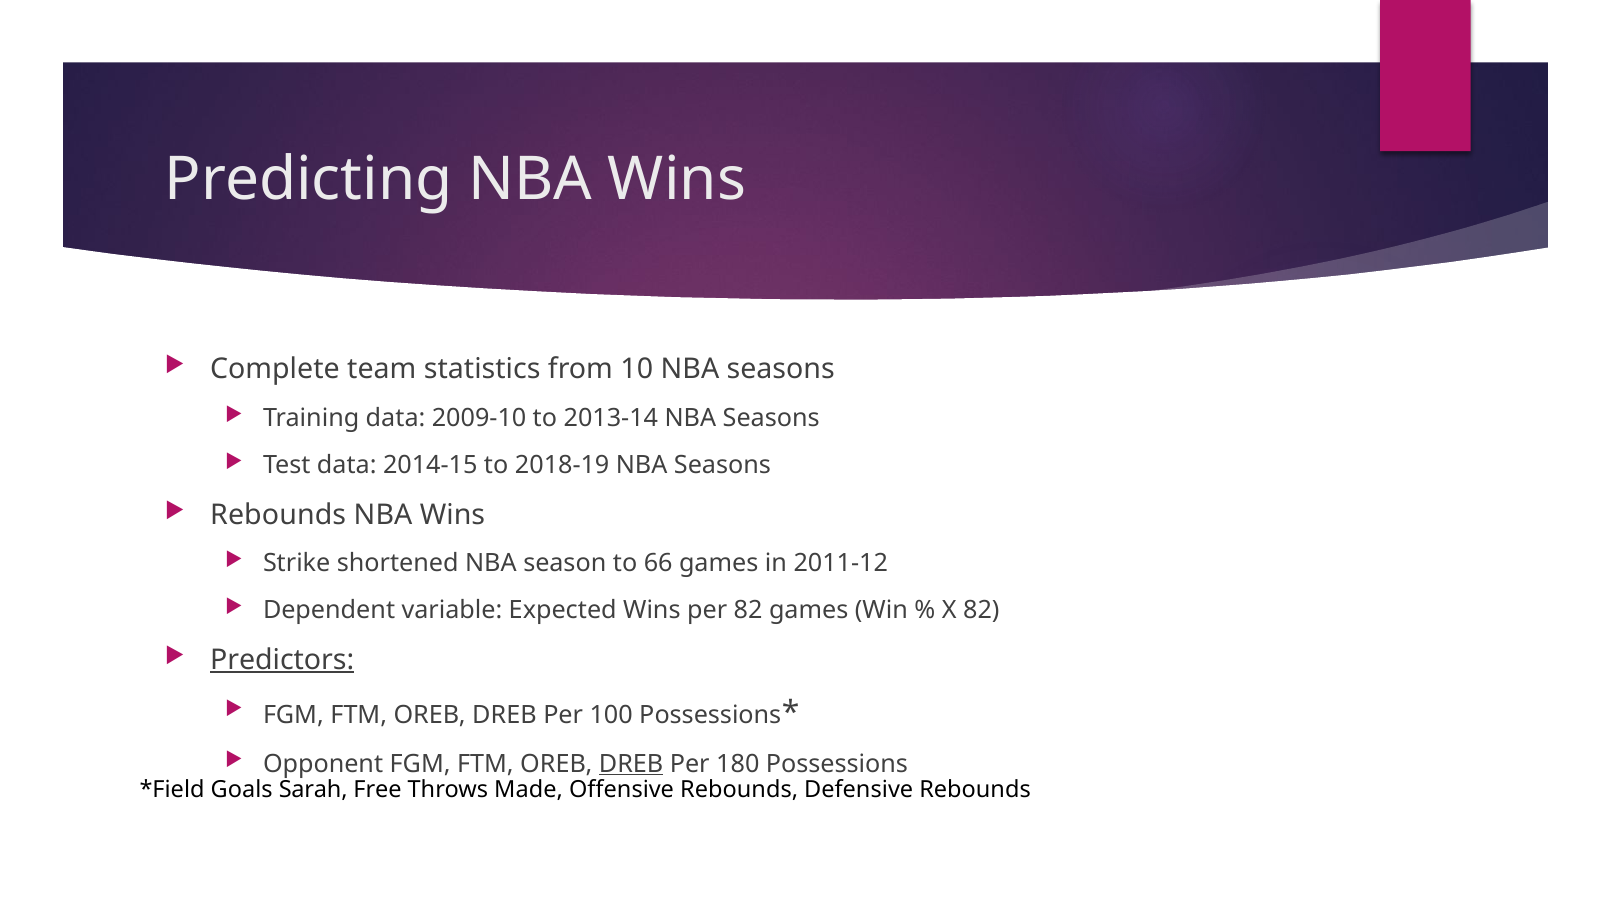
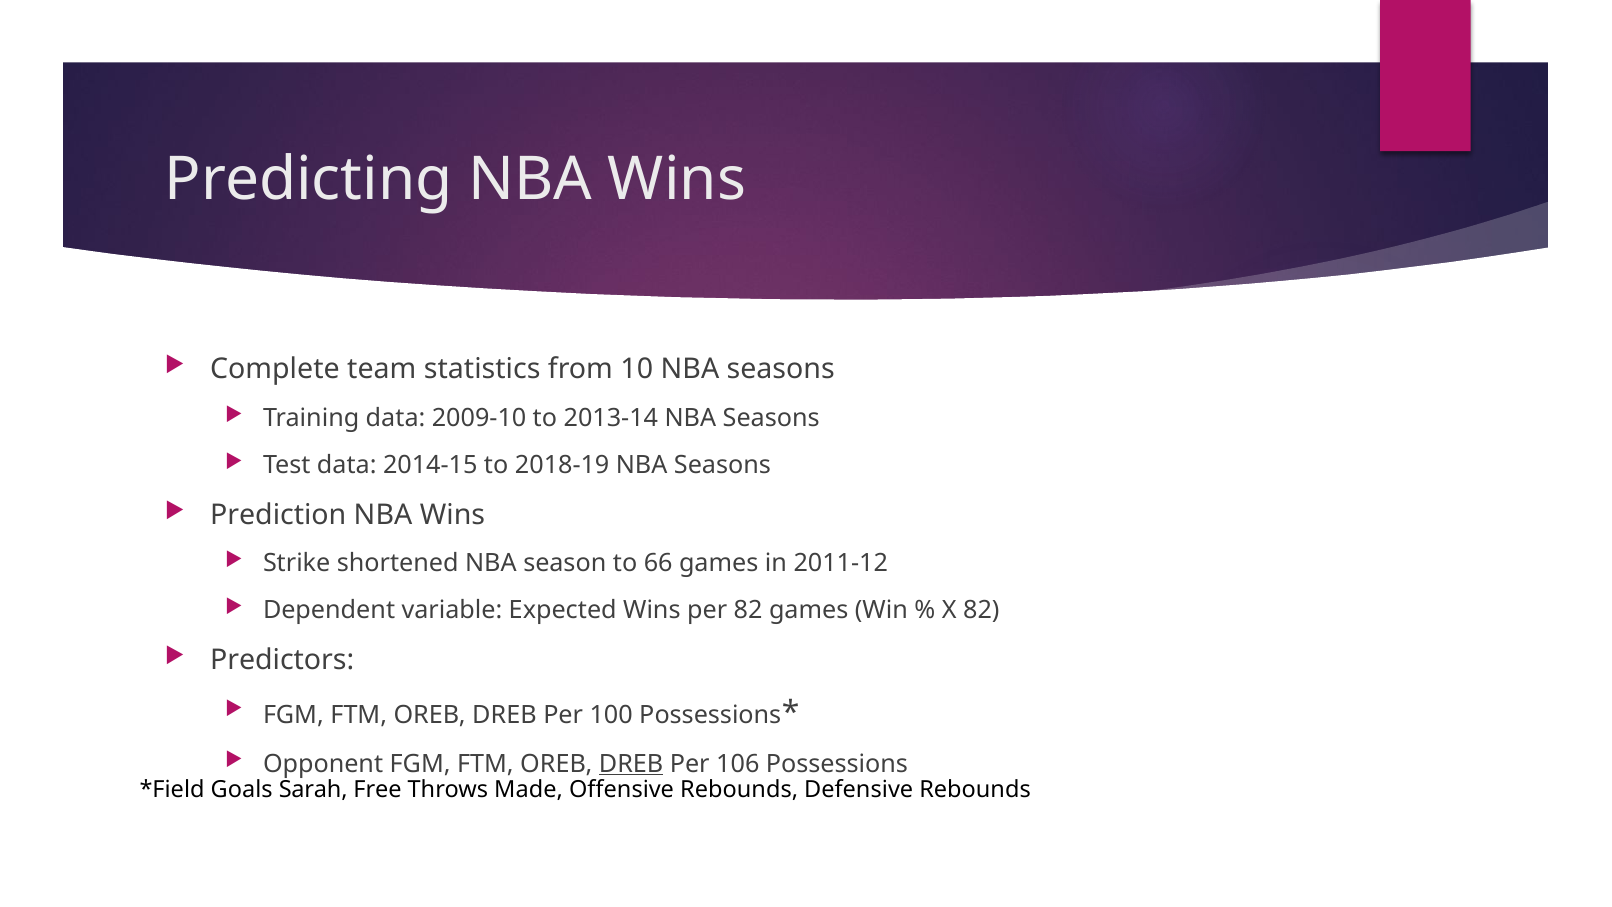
Rebounds: Rebounds -> Prediction (278, 515)
Predictors underline: present -> none (282, 660)
180: 180 -> 106 (738, 764)
